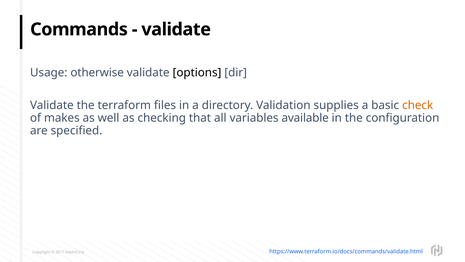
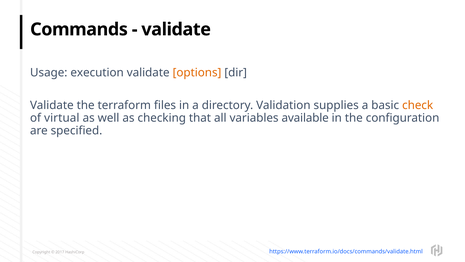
otherwise: otherwise -> execution (97, 72)
options colour: black -> orange (197, 72)
makes: makes -> virtual (62, 118)
